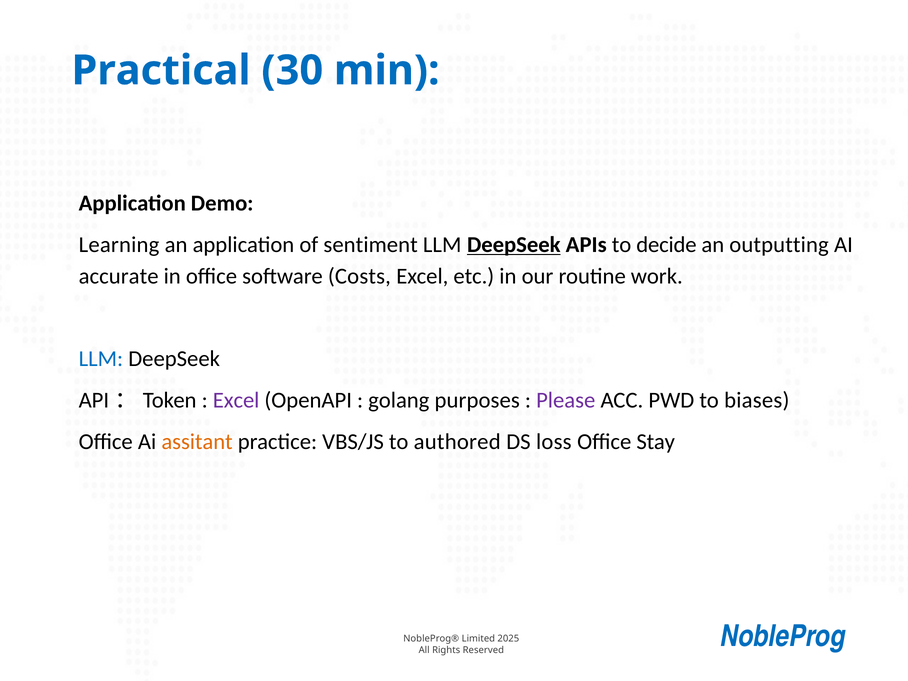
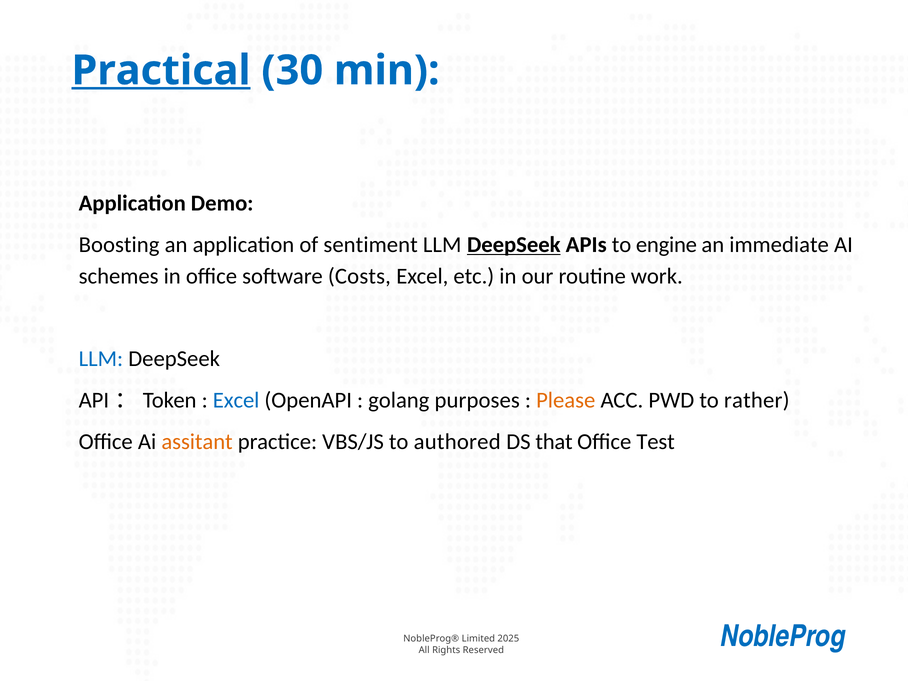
Practical underline: none -> present (161, 71)
Learning: Learning -> Boosting (119, 245)
decide: decide -> engine (666, 245)
outputting: outputting -> immediate (779, 245)
accurate: accurate -> schemes (119, 276)
Excel colour: purple -> blue (236, 400)
Please colour: purple -> orange (566, 400)
biases: biases -> rather (757, 400)
loss: loss -> that (554, 442)
Stay: Stay -> Test (656, 442)
